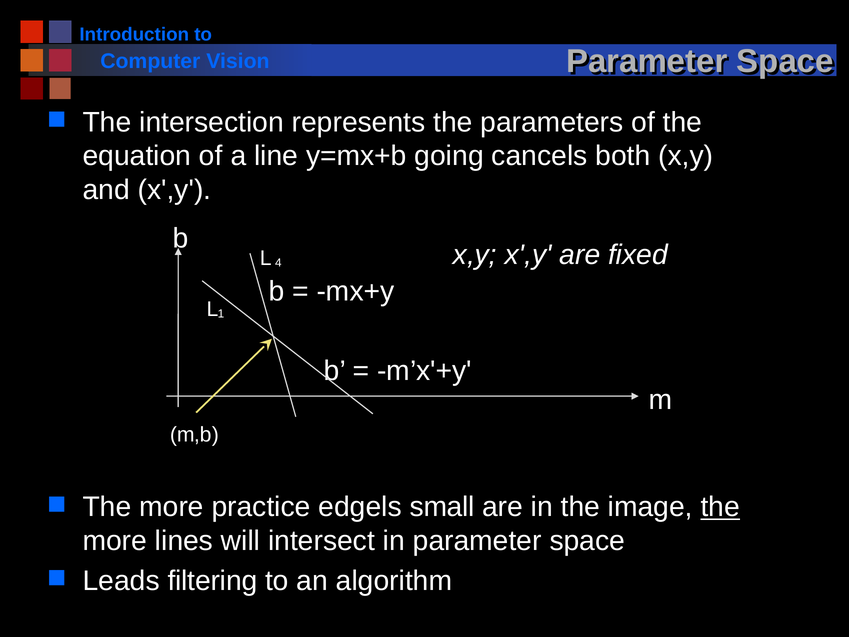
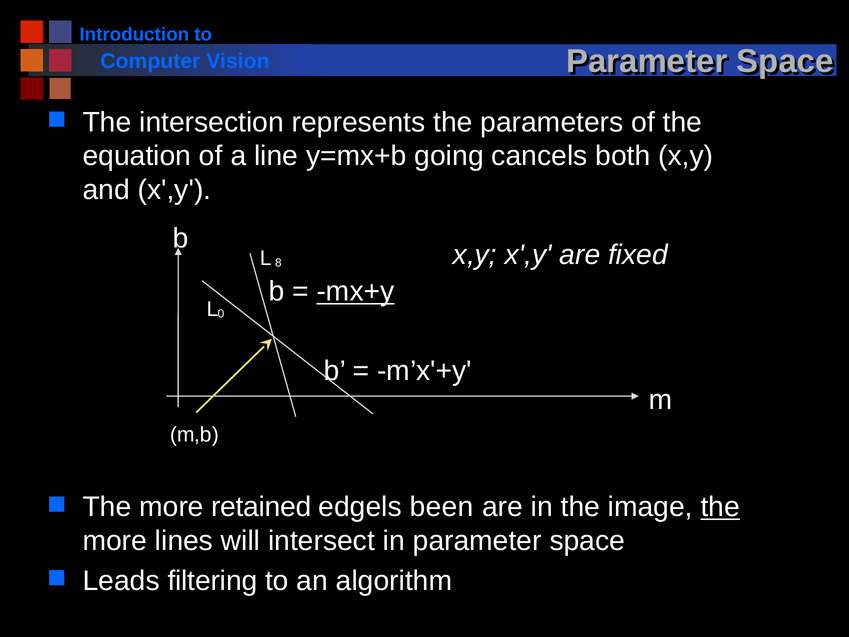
4: 4 -> 8 (278, 263)
mx+y underline: none -> present (355, 291)
1: 1 -> 0 (221, 314)
practice: practice -> retained (261, 507)
small: small -> been (442, 507)
